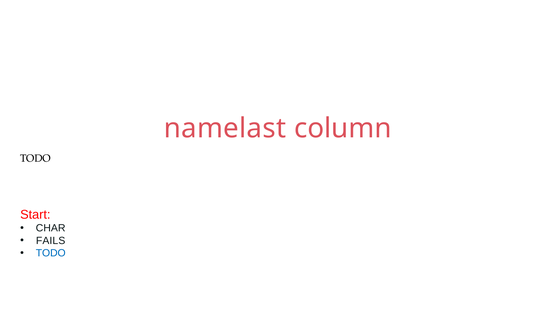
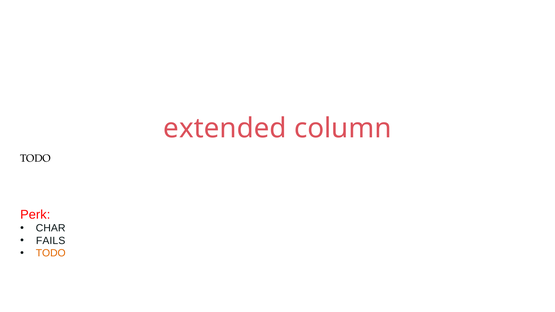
namelast: namelast -> extended (225, 129)
Start: Start -> Perk (35, 215)
TODO colour: blue -> orange (51, 253)
